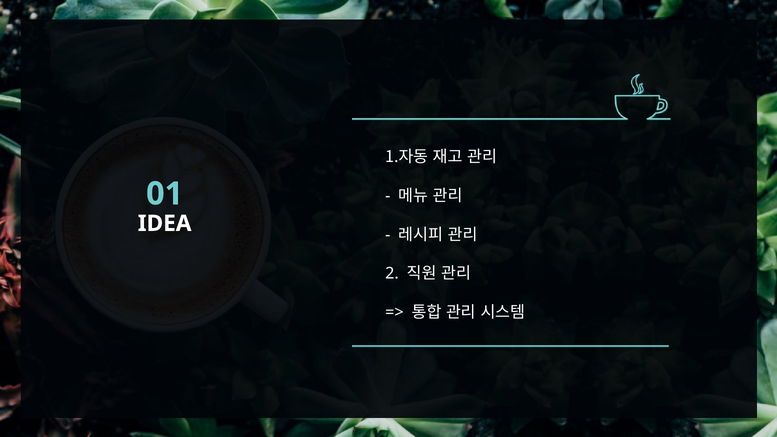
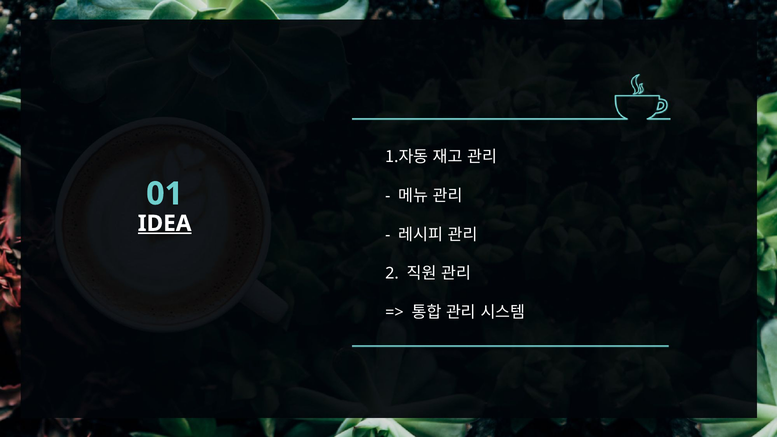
IDEA underline: none -> present (165, 224)
